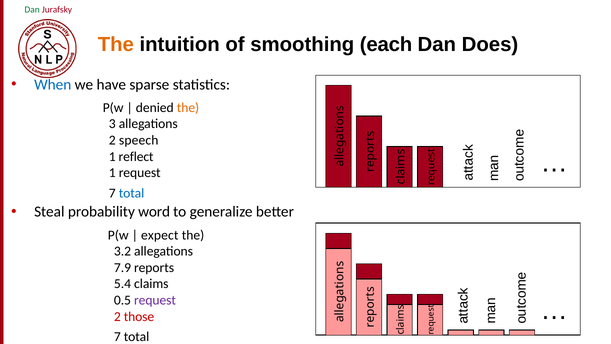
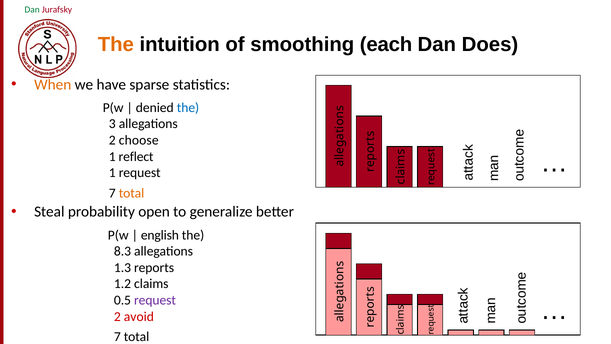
When colour: blue -> orange (53, 84)
the colour: orange -> blue (188, 108)
speech: speech -> choose (139, 140)
total colour: blue -> orange (132, 193)
word: word -> open (154, 212)
expect: expect -> english (160, 235)
3.2: 3.2 -> 8.3 (122, 251)
7.9: 7.9 -> 1.3 (122, 267)
5.4: 5.4 -> 1.2 (122, 284)
those: those -> avoid (139, 316)
